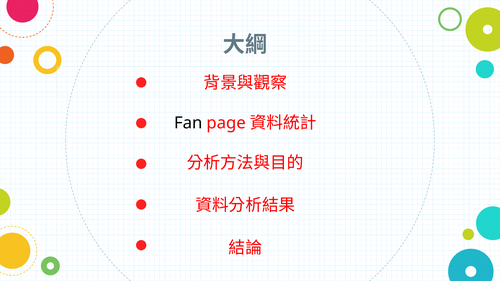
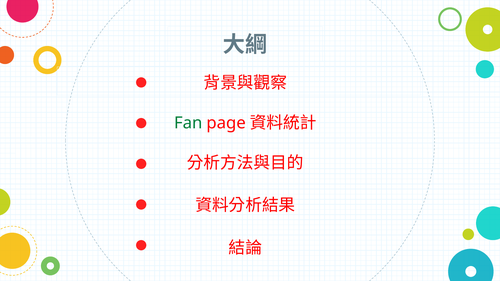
Fan colour: black -> green (188, 123)
